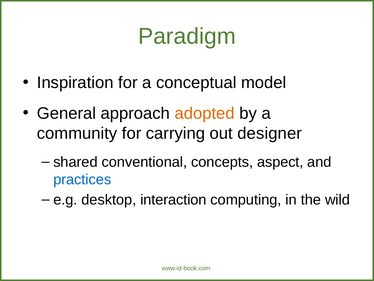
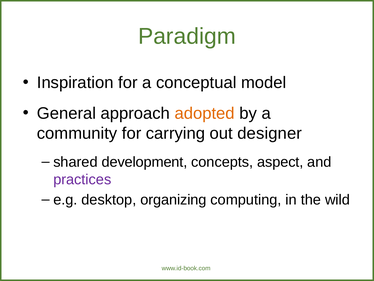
conventional: conventional -> development (144, 162)
practices colour: blue -> purple (82, 179)
interaction: interaction -> organizing (173, 200)
